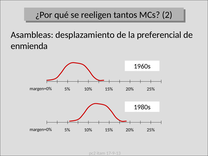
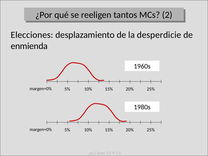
Asambleas: Asambleas -> Elecciones (32, 35)
preferencial: preferencial -> desperdicie (159, 35)
